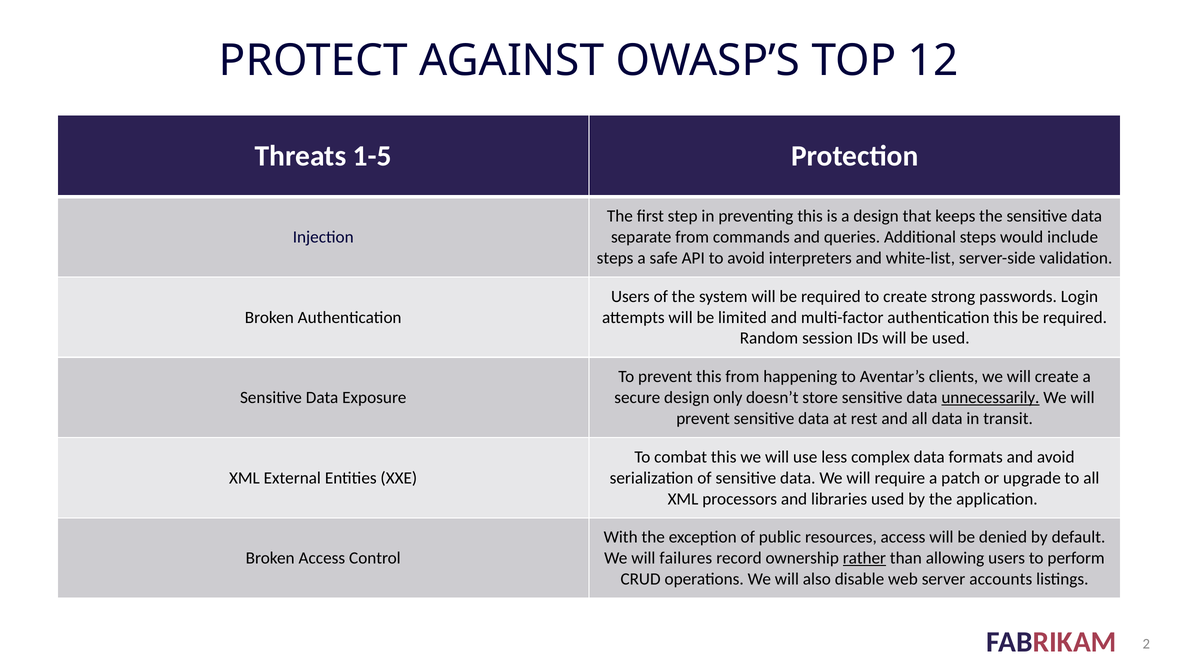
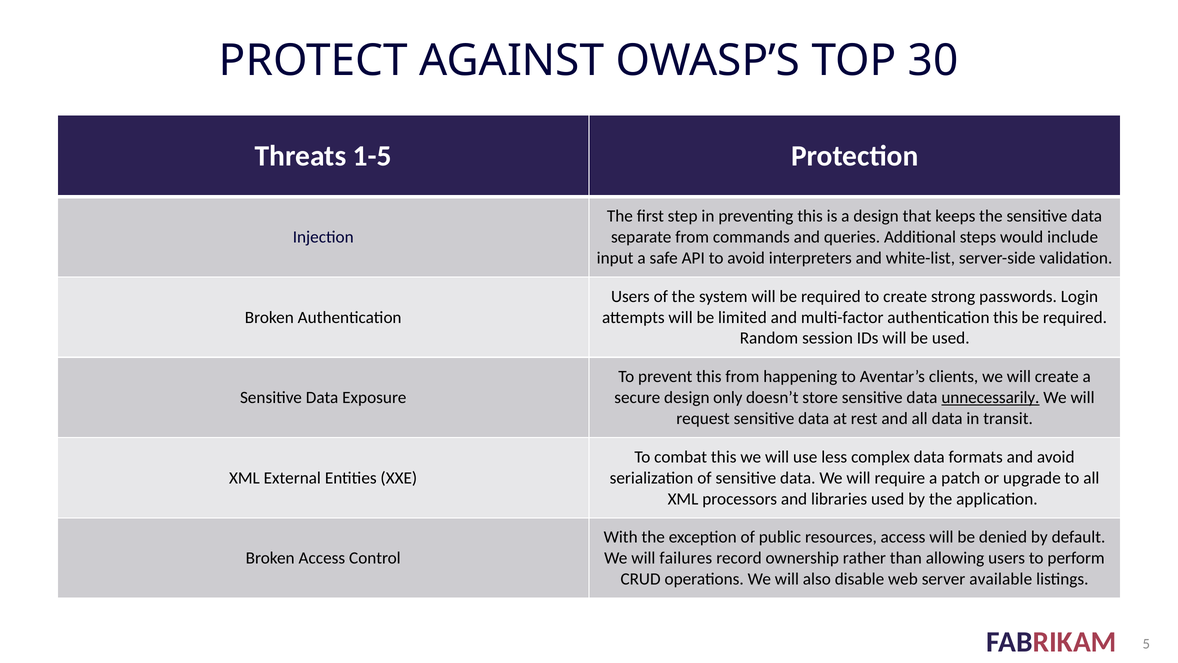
12: 12 -> 30 (933, 61)
steps: steps -> input (615, 258)
prevent: prevent -> request (703, 418)
rather underline: present -> none (864, 558)
accounts: accounts -> available (1001, 579)
2: 2 -> 5 (1146, 643)
